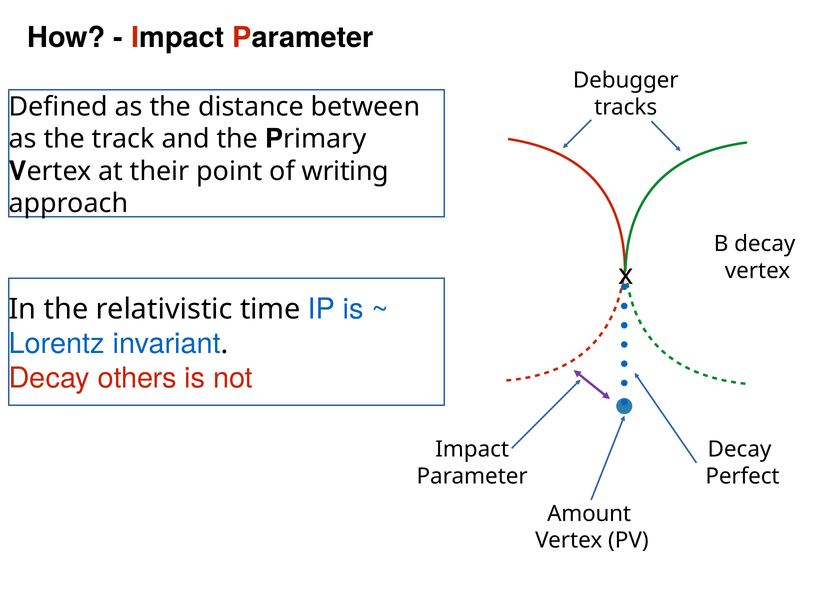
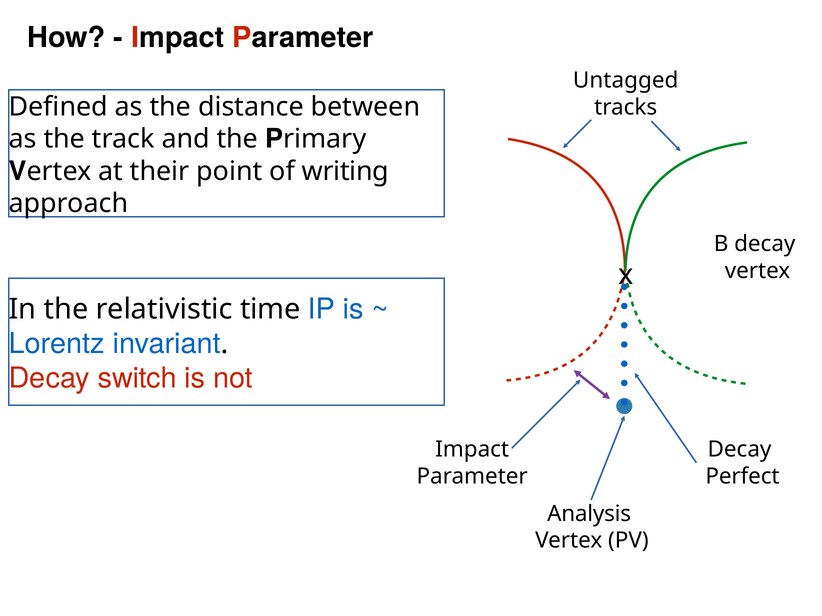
Debugger: Debugger -> Untagged (626, 81)
others: others -> switch (137, 379)
Amount: Amount -> Analysis (589, 514)
